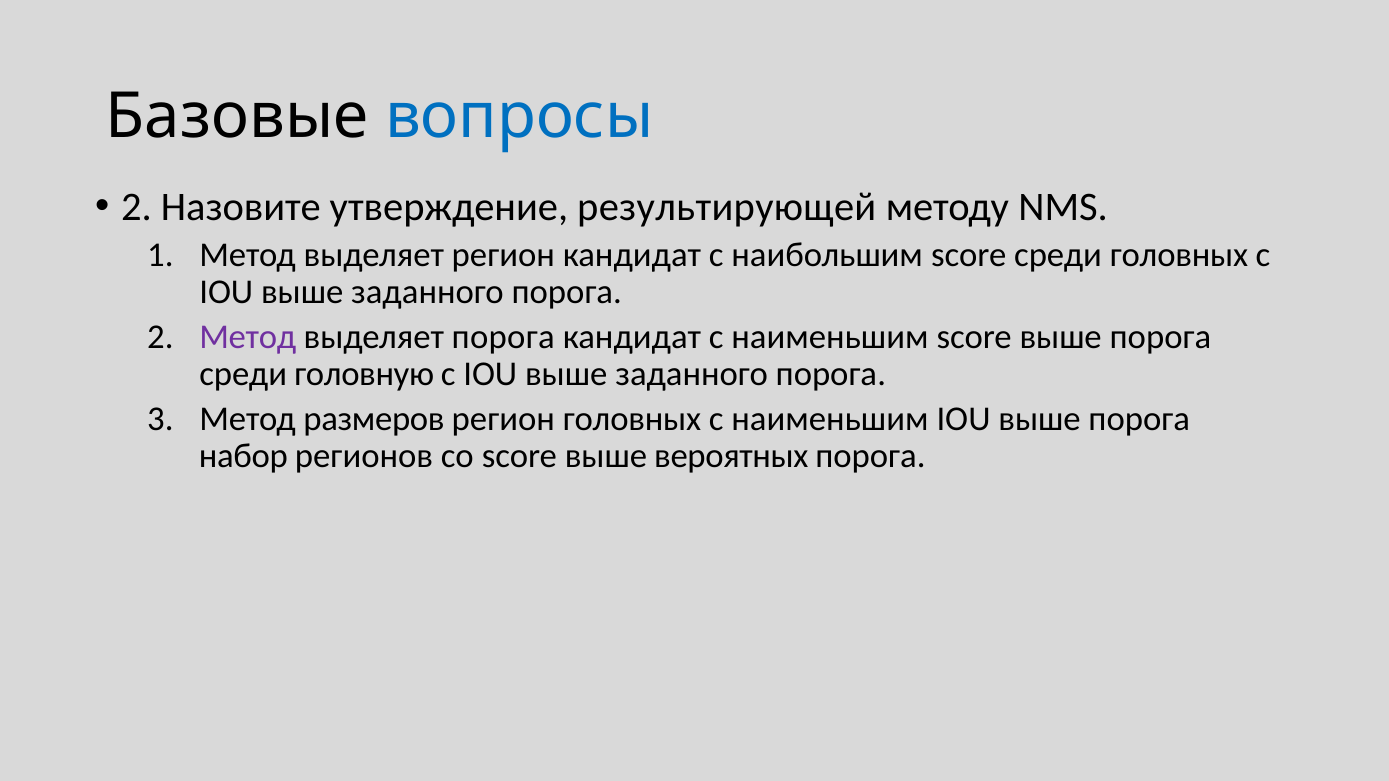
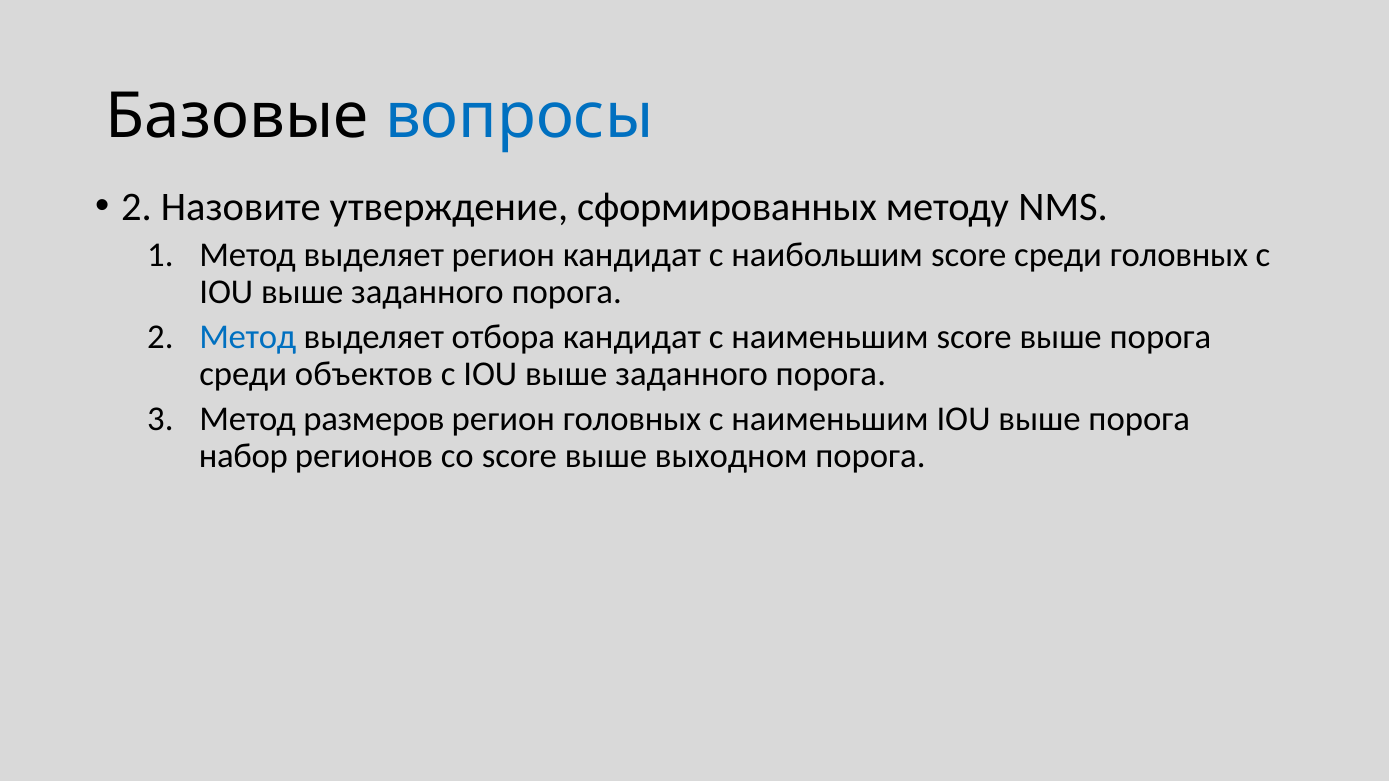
результирующей: результирующей -> сформированных (727, 207)
Метод colour: purple -> blue (248, 337)
выделяет порога: порога -> отбора (503, 337)
головную: головную -> объектов (364, 374)
вероятных: вероятных -> выходном (731, 457)
